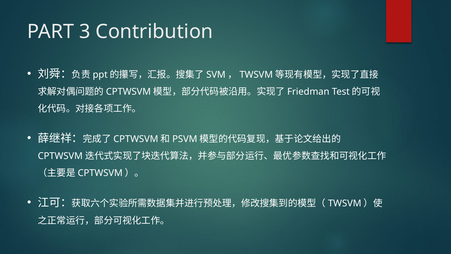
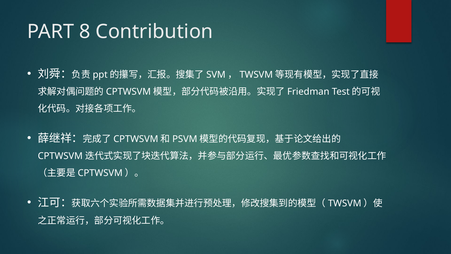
3: 3 -> 8 (85, 32)
